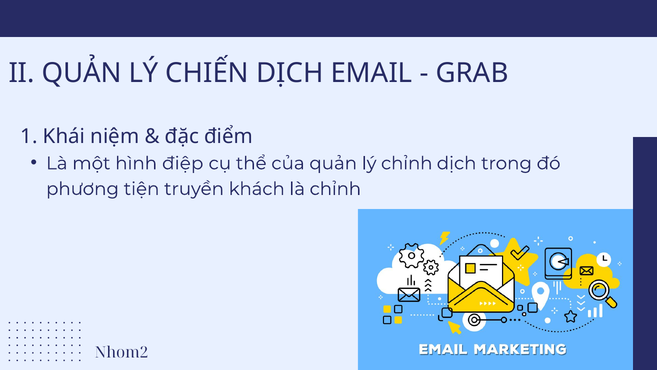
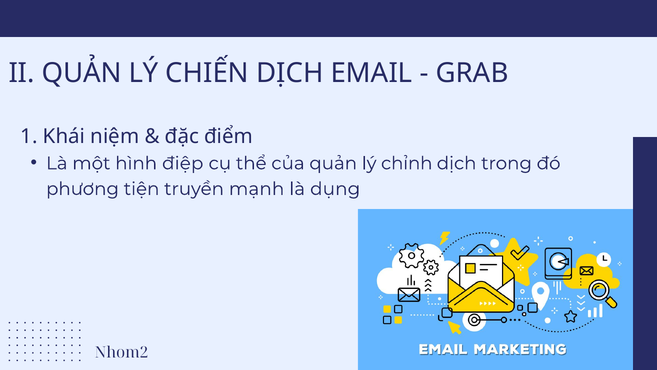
khách: khách -> mạnh (257, 189)
là chỉnh: chỉnh -> dụng (335, 189)
